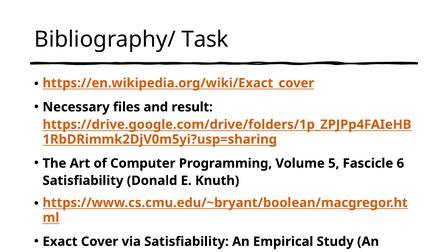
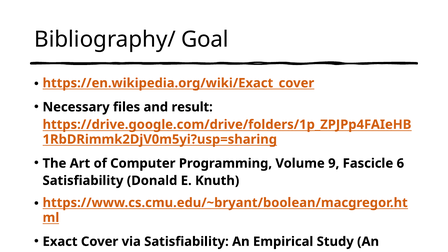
Task: Task -> Goal (205, 39)
5: 5 -> 9 (334, 163)
